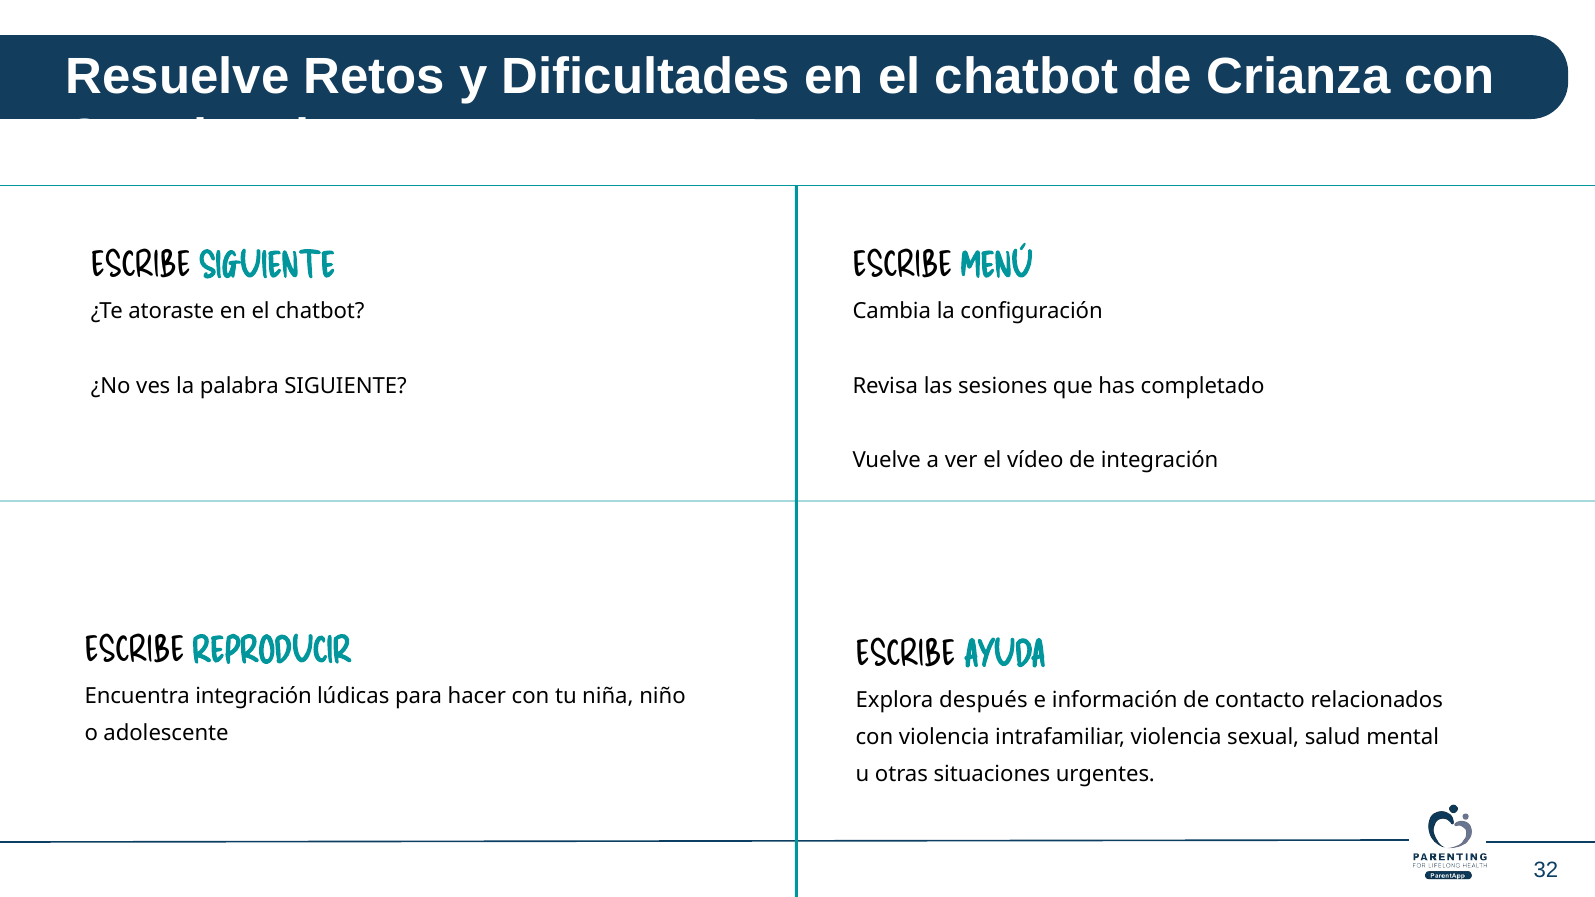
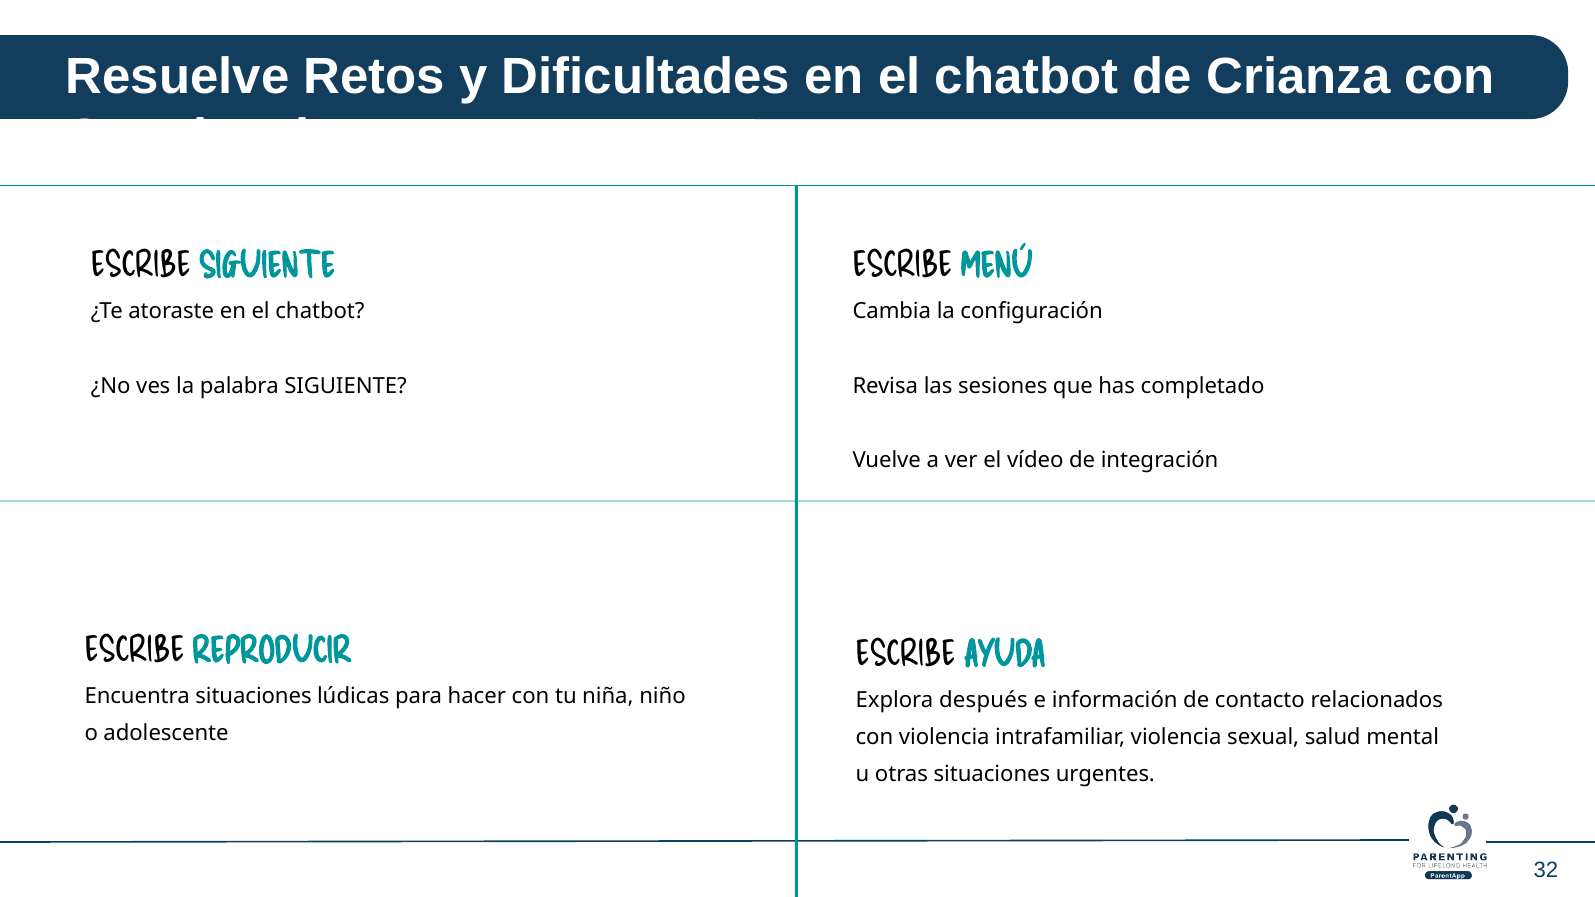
Encuentra integración: integración -> situaciones (254, 697)
